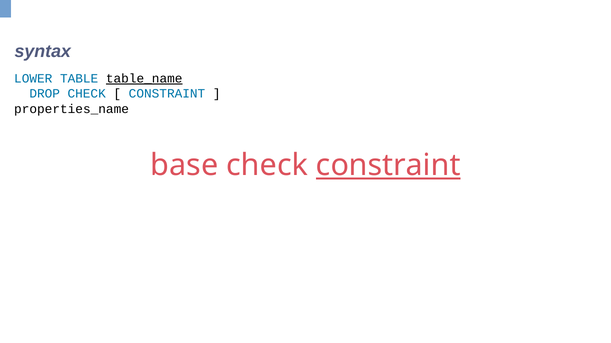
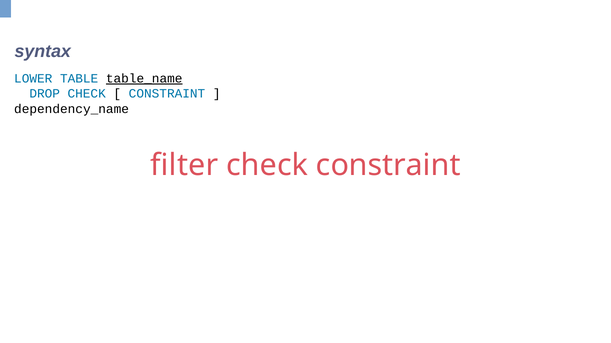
properties_name: properties_name -> dependency_name (72, 109)
base: base -> filter (184, 166)
constraint underline: present -> none (388, 166)
